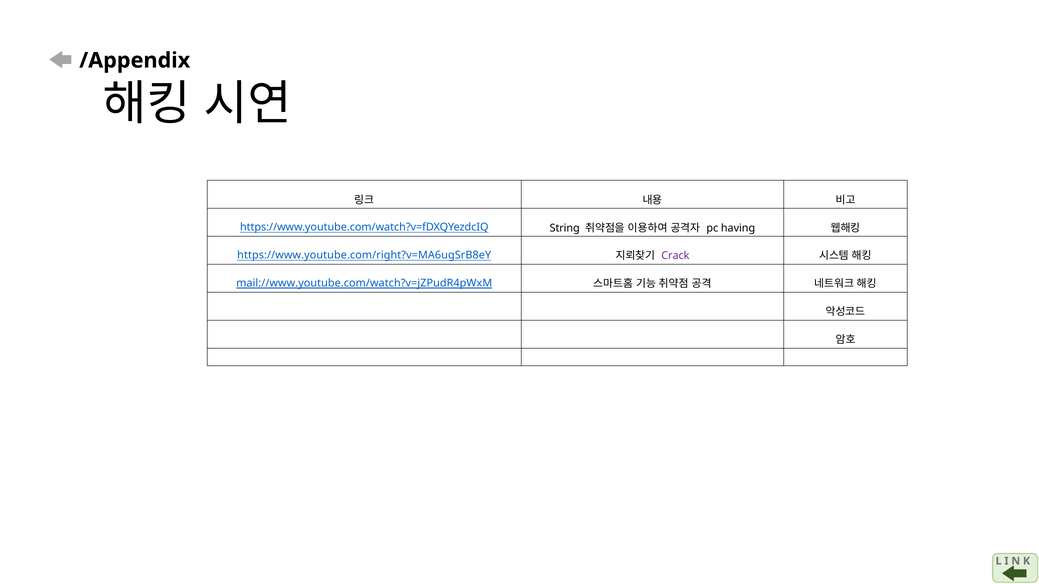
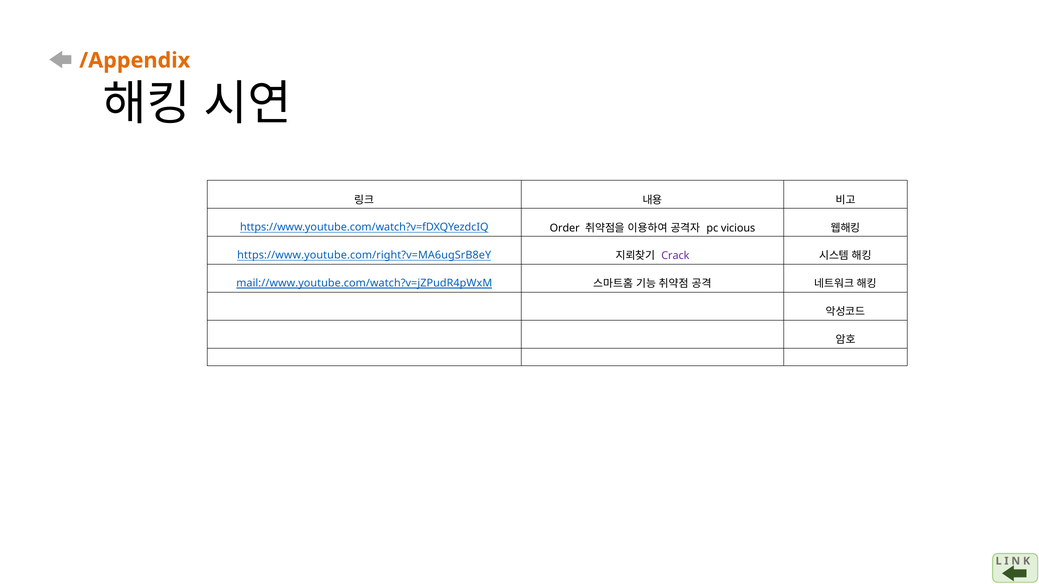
/Appendix colour: black -> orange (135, 60)
String: String -> Order (565, 228)
having: having -> vicious (738, 228)
